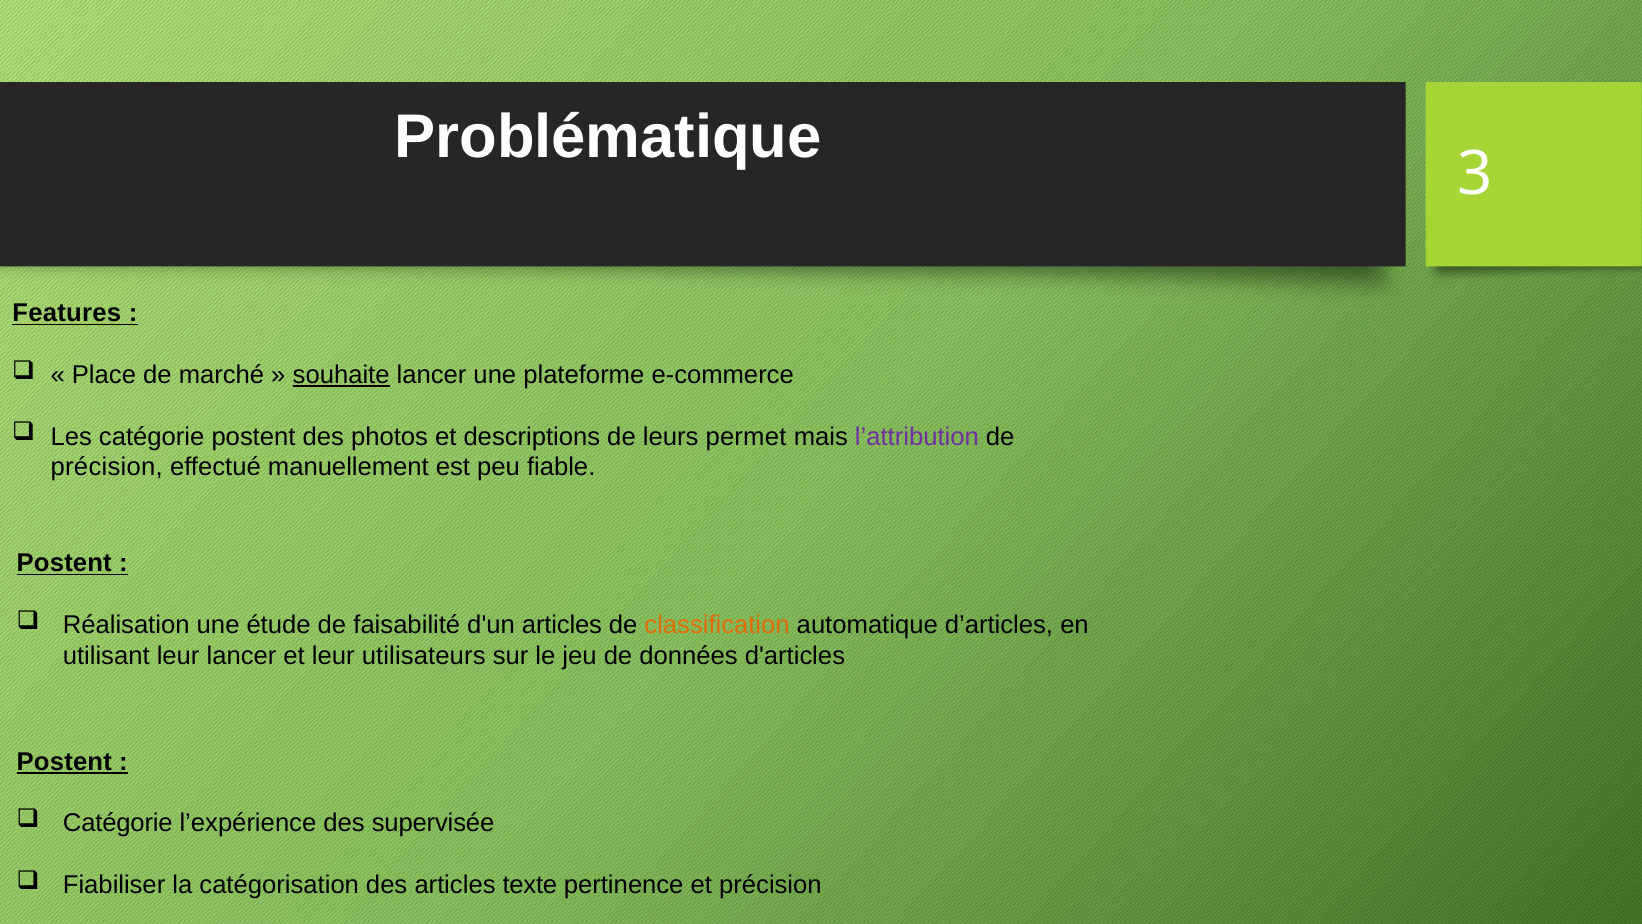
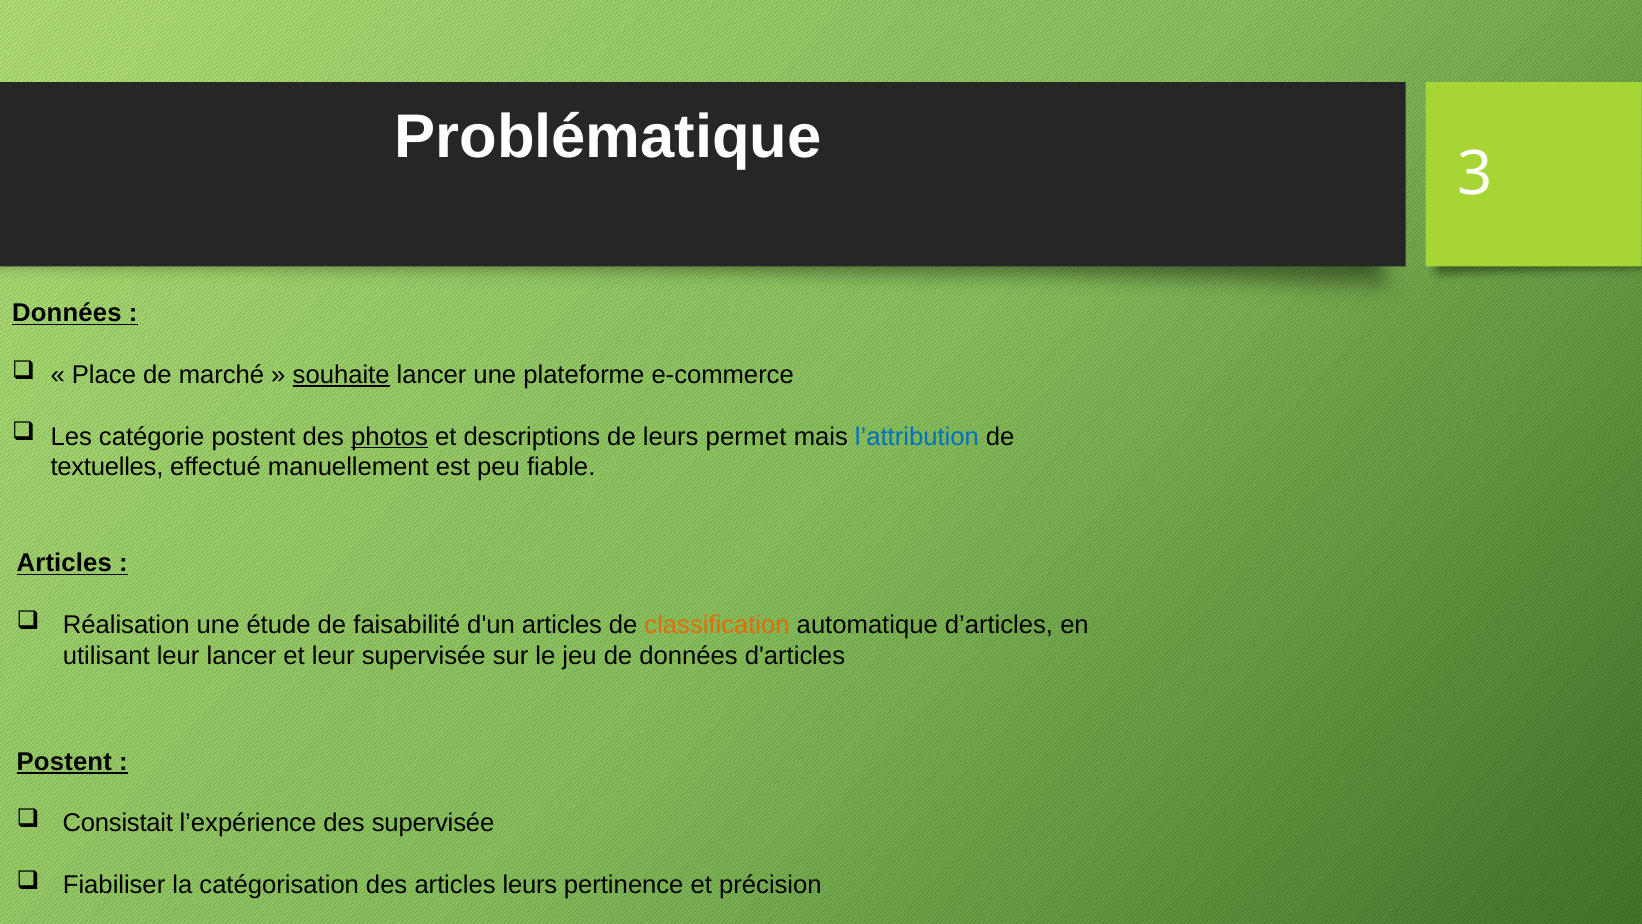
Features: Features -> Données (67, 313)
photos underline: none -> present (390, 436)
l’attribution colour: purple -> blue (917, 436)
précision: précision -> textuelles (107, 467)
Postent: Postent -> Articles (64, 563)
leur utilisateurs: utilisateurs -> supervisée (424, 655)
Catégorie: Catégorie -> Consistait (118, 823)
articles texte: texte -> leurs (530, 885)
